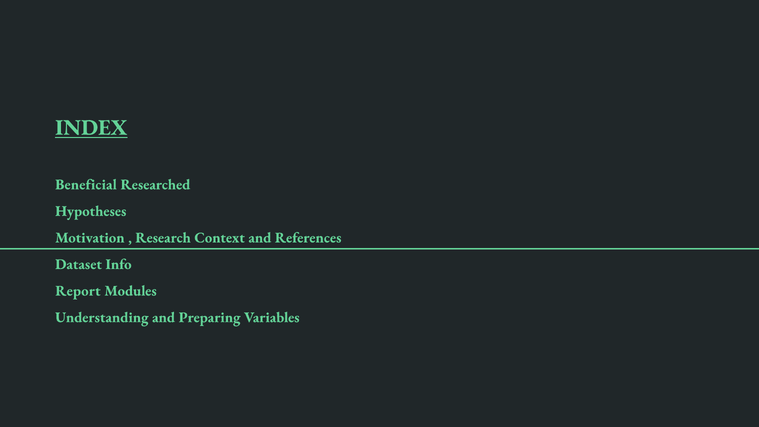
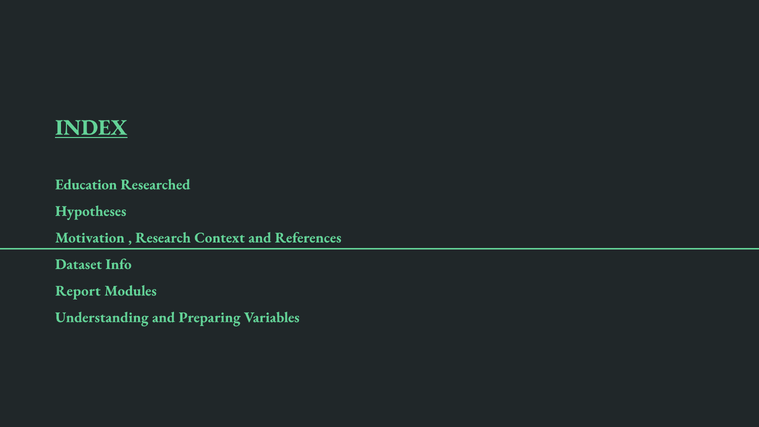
Beneficial: Beneficial -> Education (86, 184)
